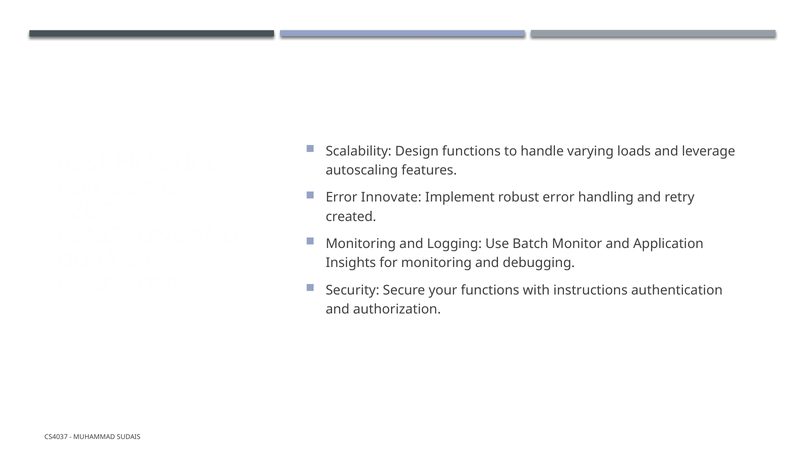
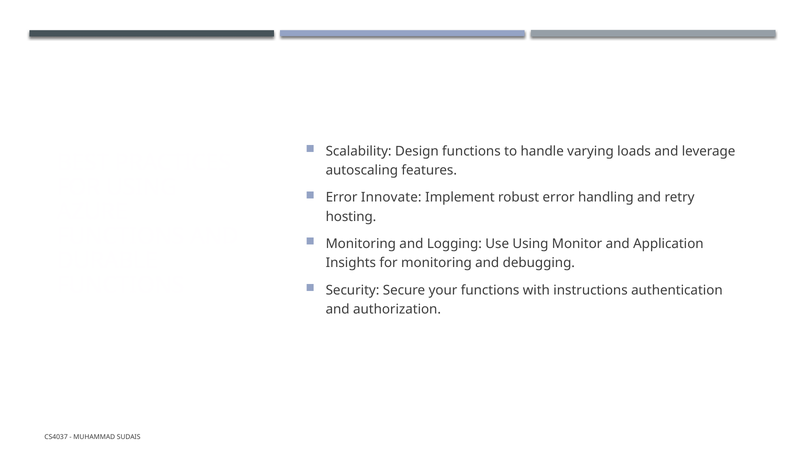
created: created -> hosting (351, 217)
Use Batch: Batch -> Using (530, 244)
